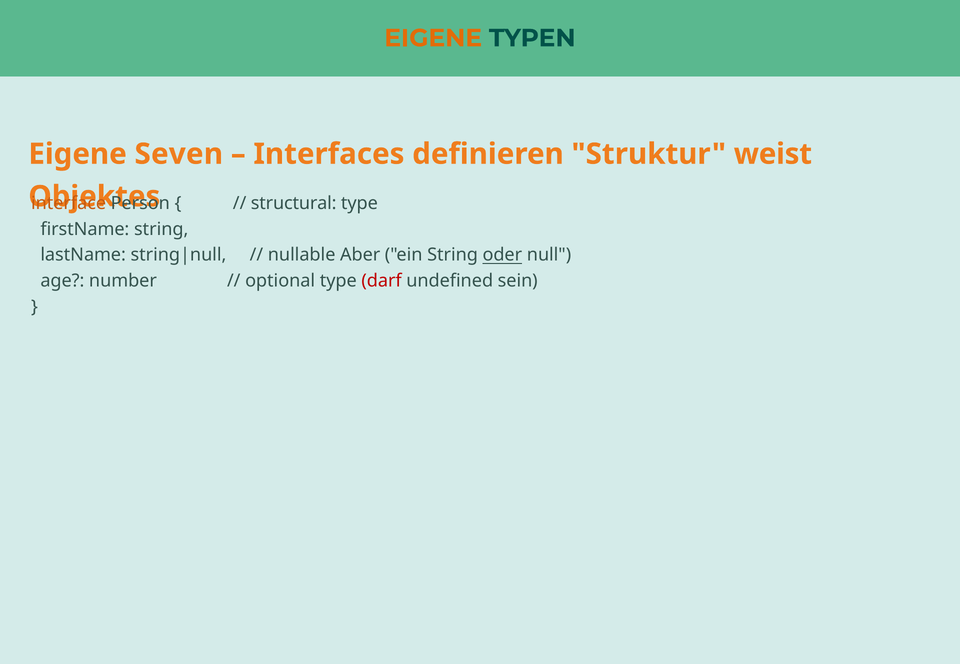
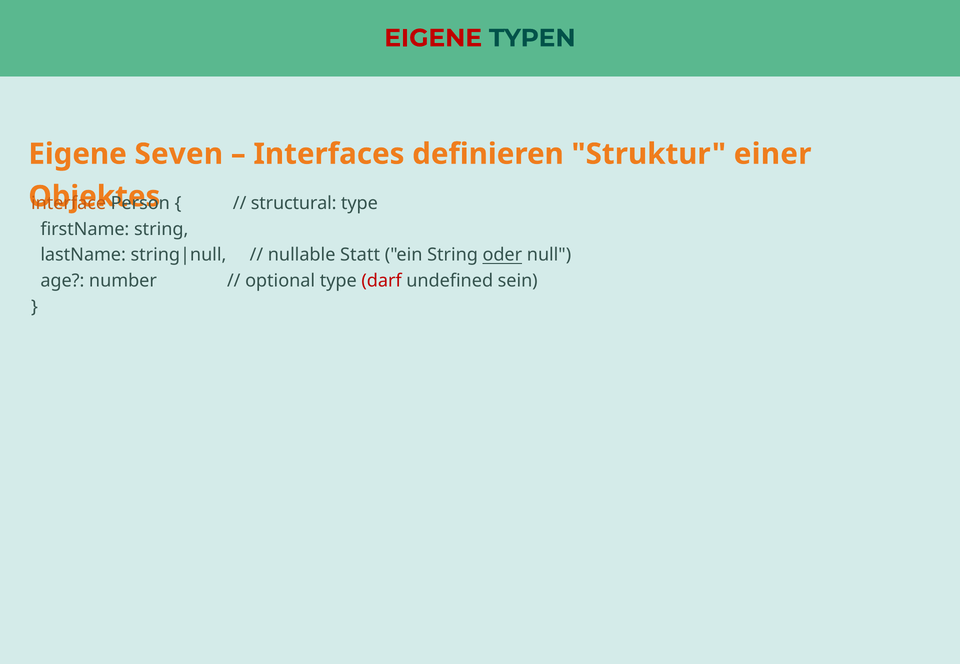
EIGENE colour: orange -> red (433, 38)
weist: weist -> einer (773, 154)
Aber: Aber -> Statt (360, 255)
